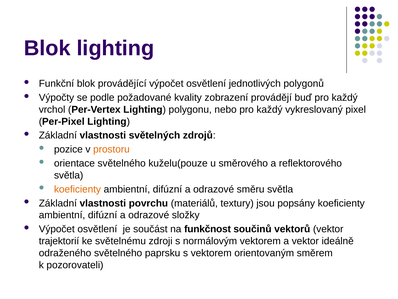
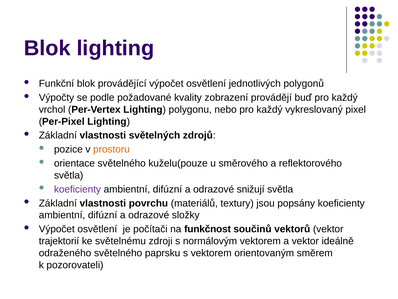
koeficienty colour: orange -> purple (77, 189)
směru: směru -> snižují (251, 189)
součást: součást -> počítači (150, 229)
